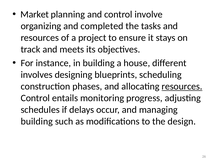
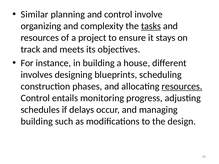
Market: Market -> Similar (35, 14)
completed: completed -> complexity (102, 26)
tasks underline: none -> present (151, 26)
